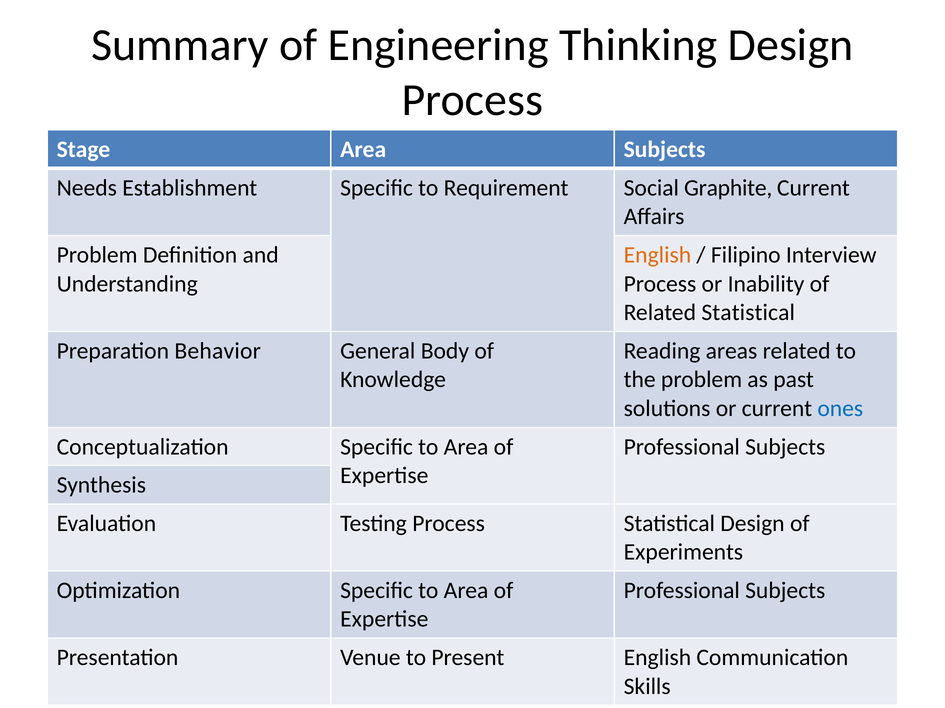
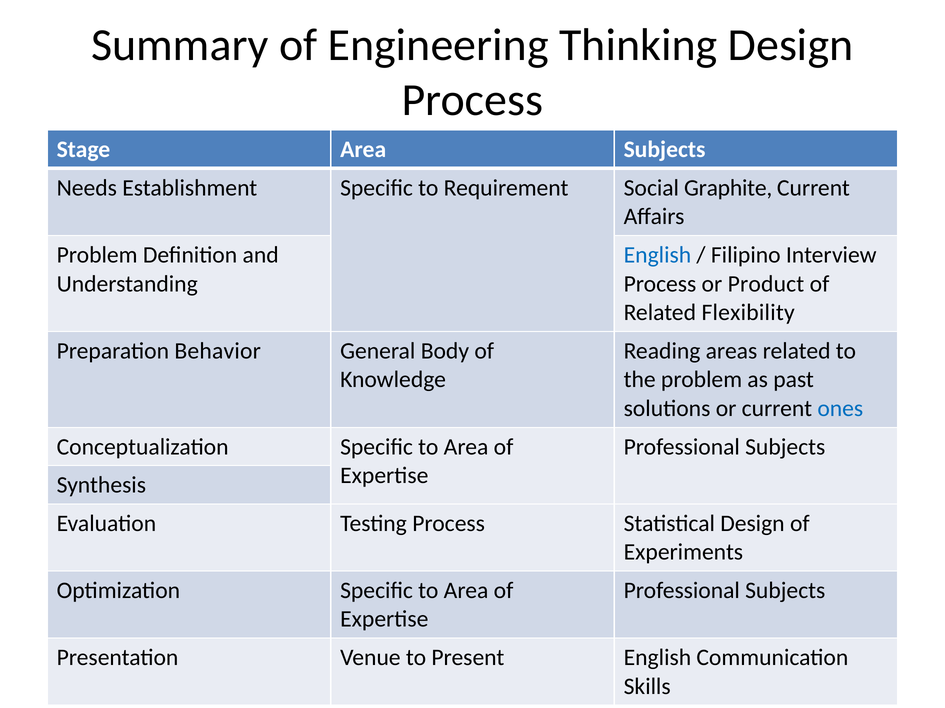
English colour: orange -> blue (657, 255)
Inability: Inability -> Product (766, 284)
Related Statistical: Statistical -> Flexibility (748, 313)
